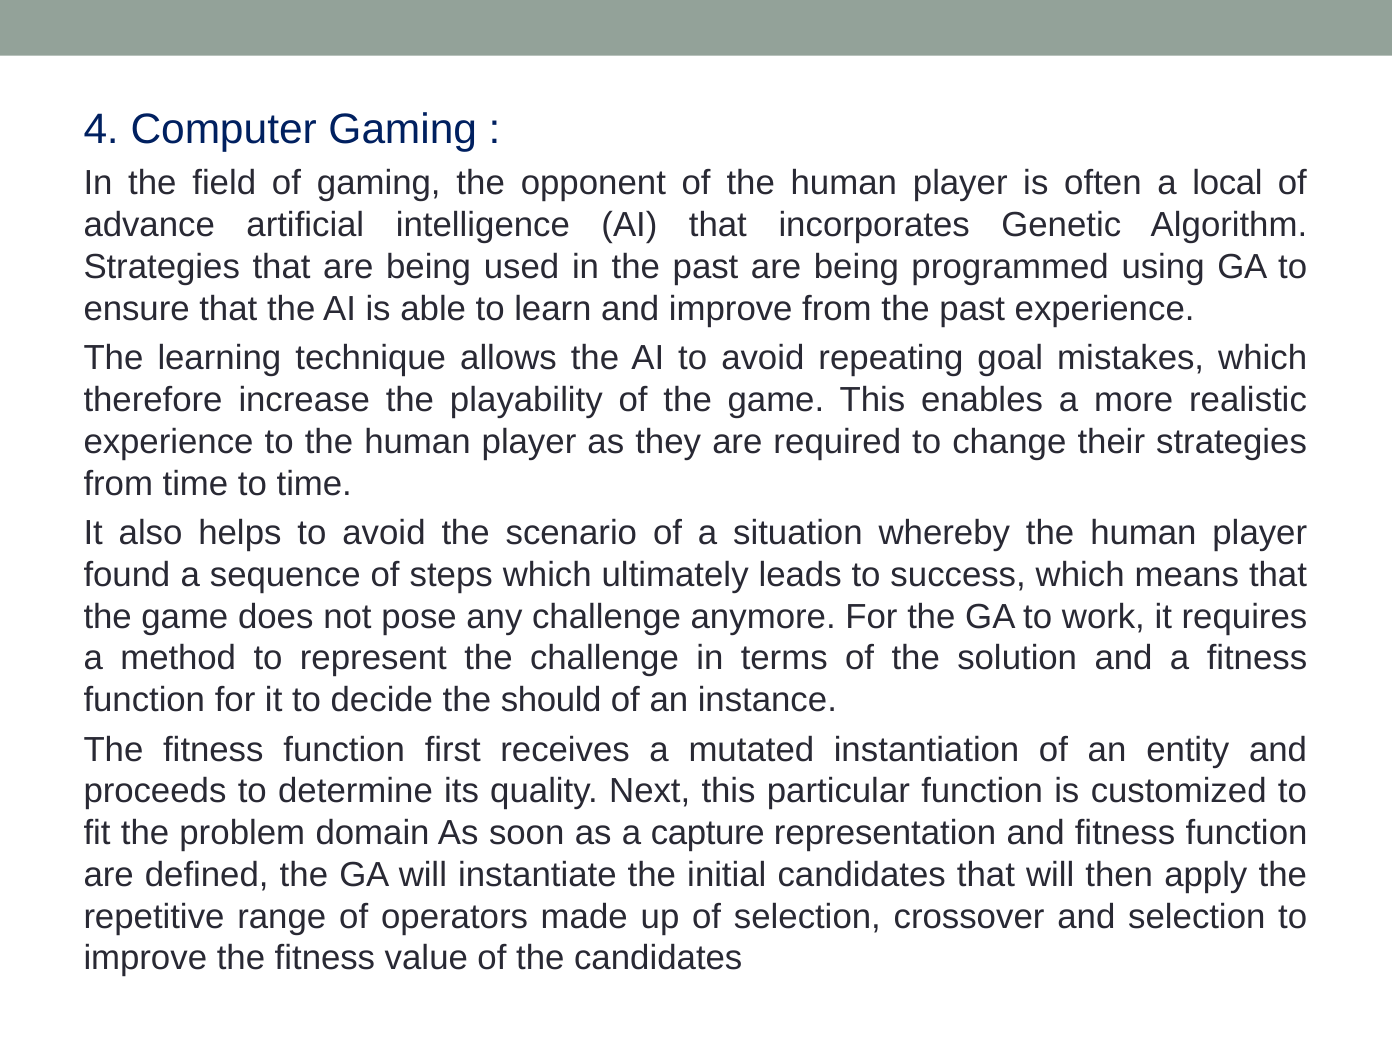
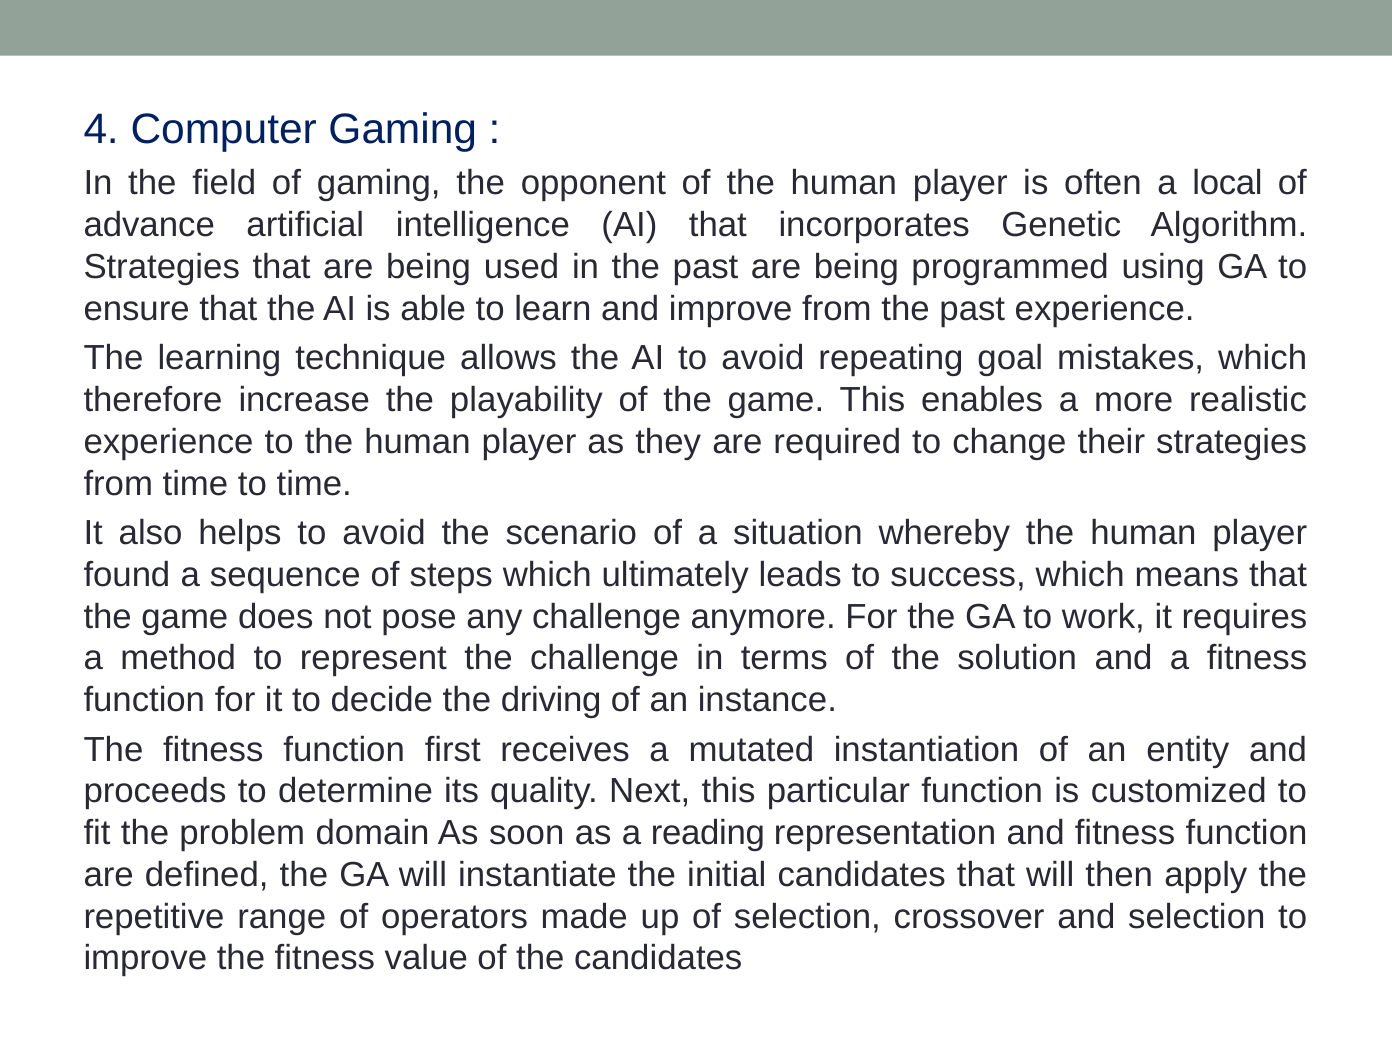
should: should -> driving (551, 700)
capture: capture -> reading (708, 833)
